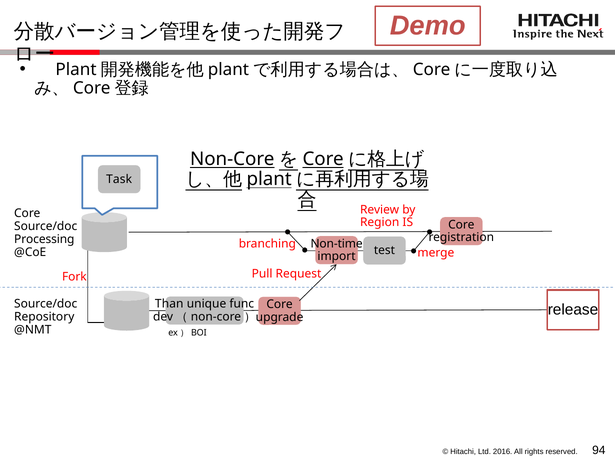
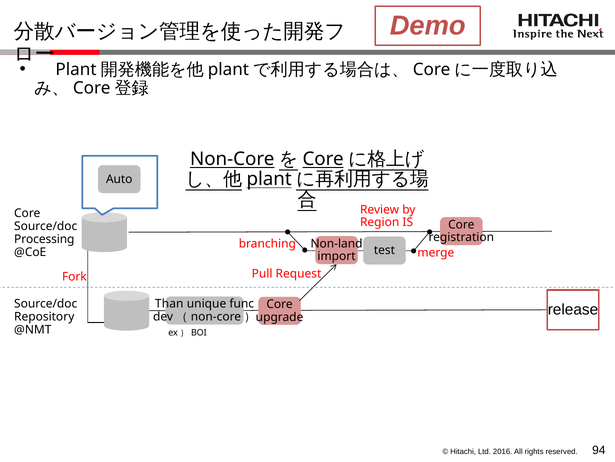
Task: Task -> Auto (119, 179)
Non-time: Non-time -> Non-land (337, 243)
